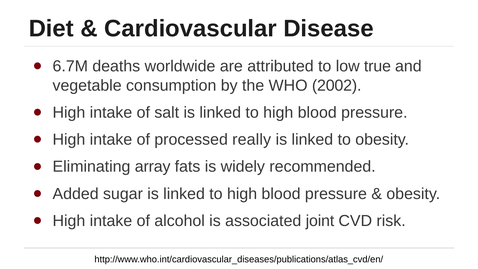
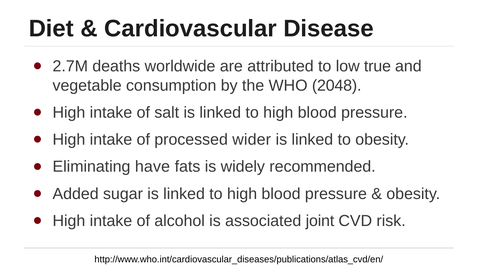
6.7M: 6.7M -> 2.7M (70, 66)
2002: 2002 -> 2048 (337, 85)
really: really -> wider (252, 140)
array: array -> have (152, 167)
